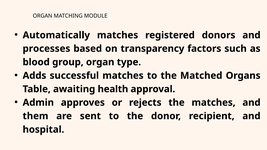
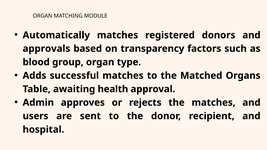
processes: processes -> approvals (46, 49)
them: them -> users (36, 116)
